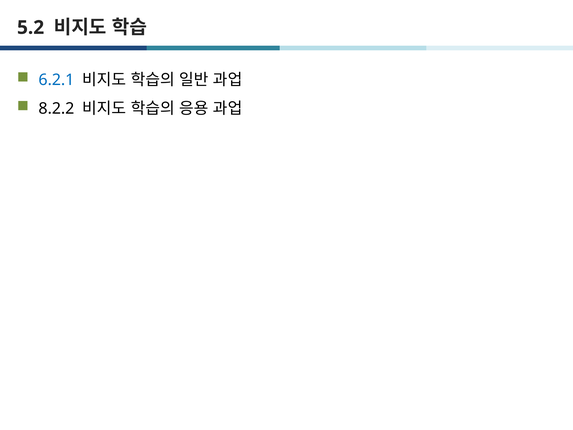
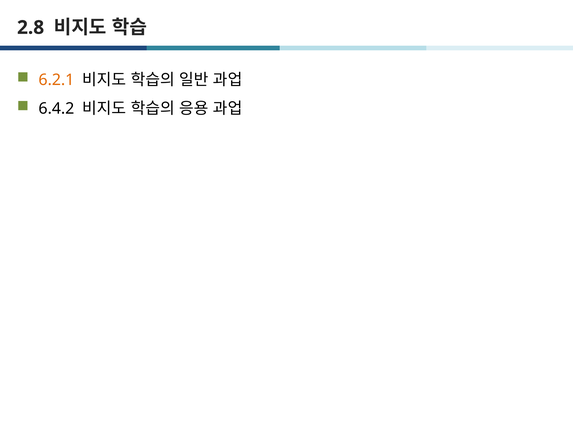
5.2: 5.2 -> 2.8 (31, 28)
6.2.1 colour: blue -> orange (56, 80)
8.2.2: 8.2.2 -> 6.4.2 (56, 109)
